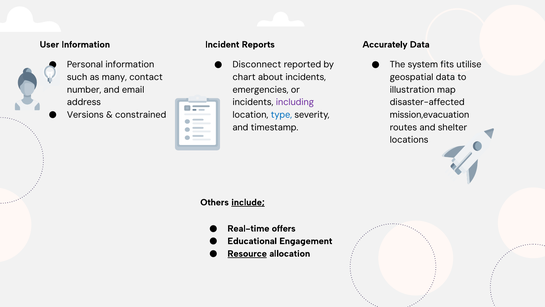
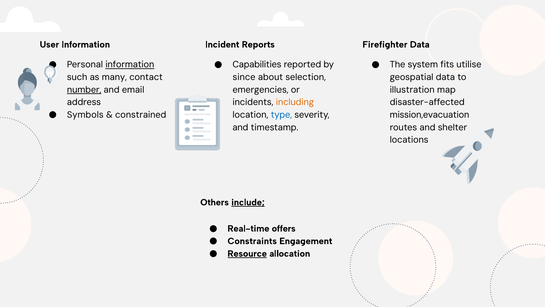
Accurately: Accurately -> Firefighter (385, 44)
information underline: none -> present (130, 65)
Disconnect: Disconnect -> Capabilities (257, 65)
chart: chart -> since (244, 77)
about incidents: incidents -> selection (306, 77)
number underline: none -> present (84, 90)
including colour: purple -> orange (295, 102)
Versions: Versions -> Symbols (85, 115)
Educational: Educational -> Constraints (252, 241)
